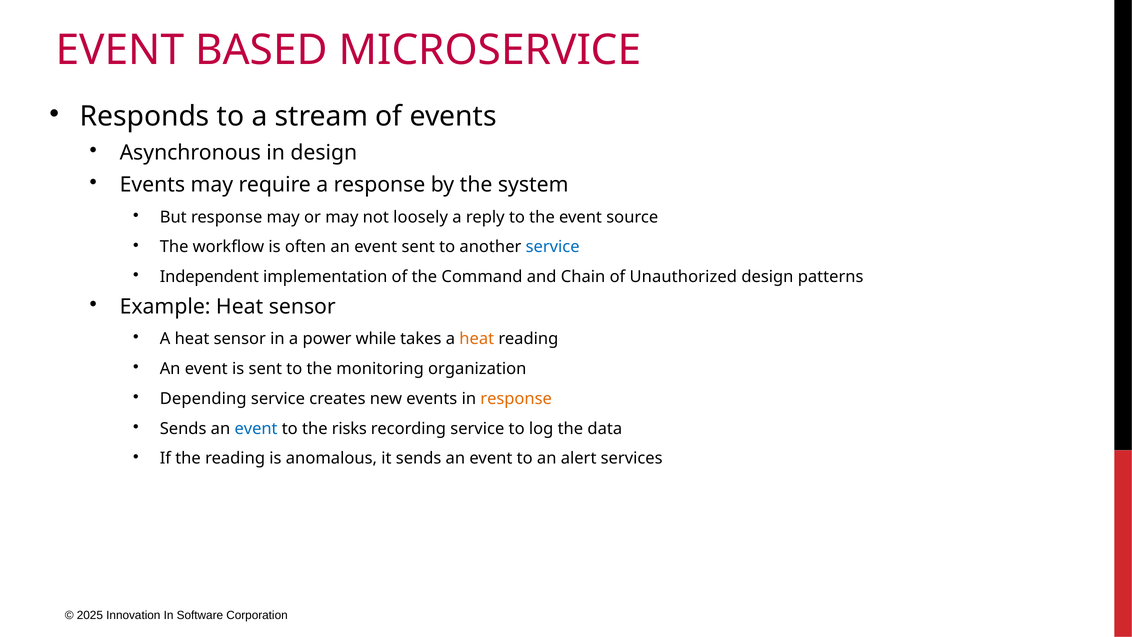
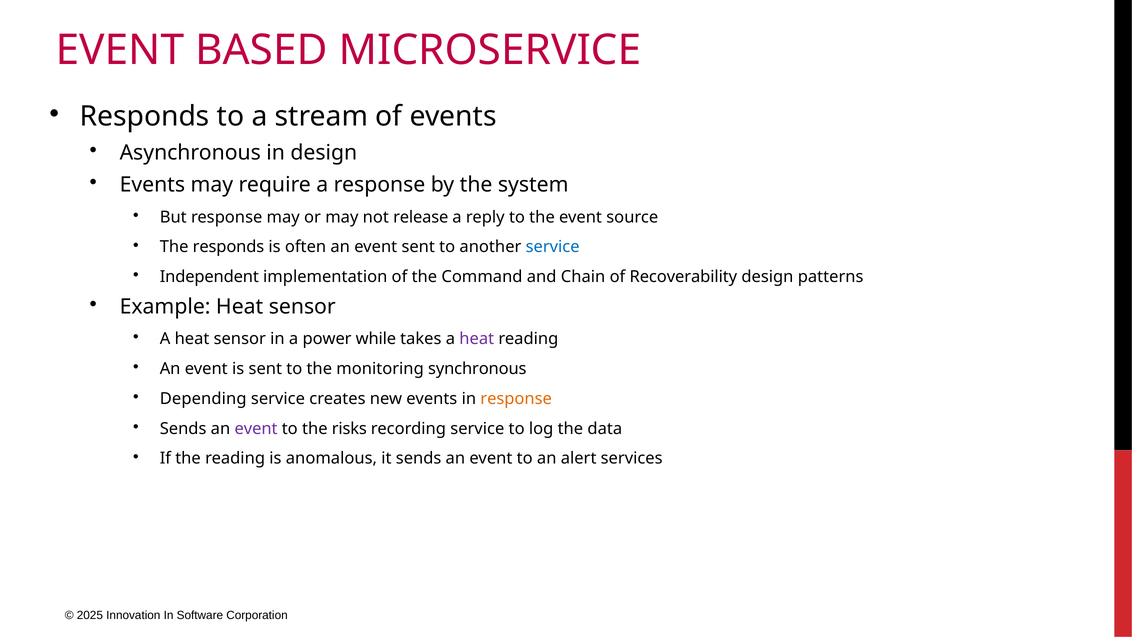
loosely: loosely -> release (421, 217)
The workflow: workflow -> responds (228, 247)
Unauthorized: Unauthorized -> Recoverability (683, 277)
heat colour: orange -> purple (477, 339)
organization: organization -> synchronous (477, 369)
event colour: blue -> purple (256, 428)
